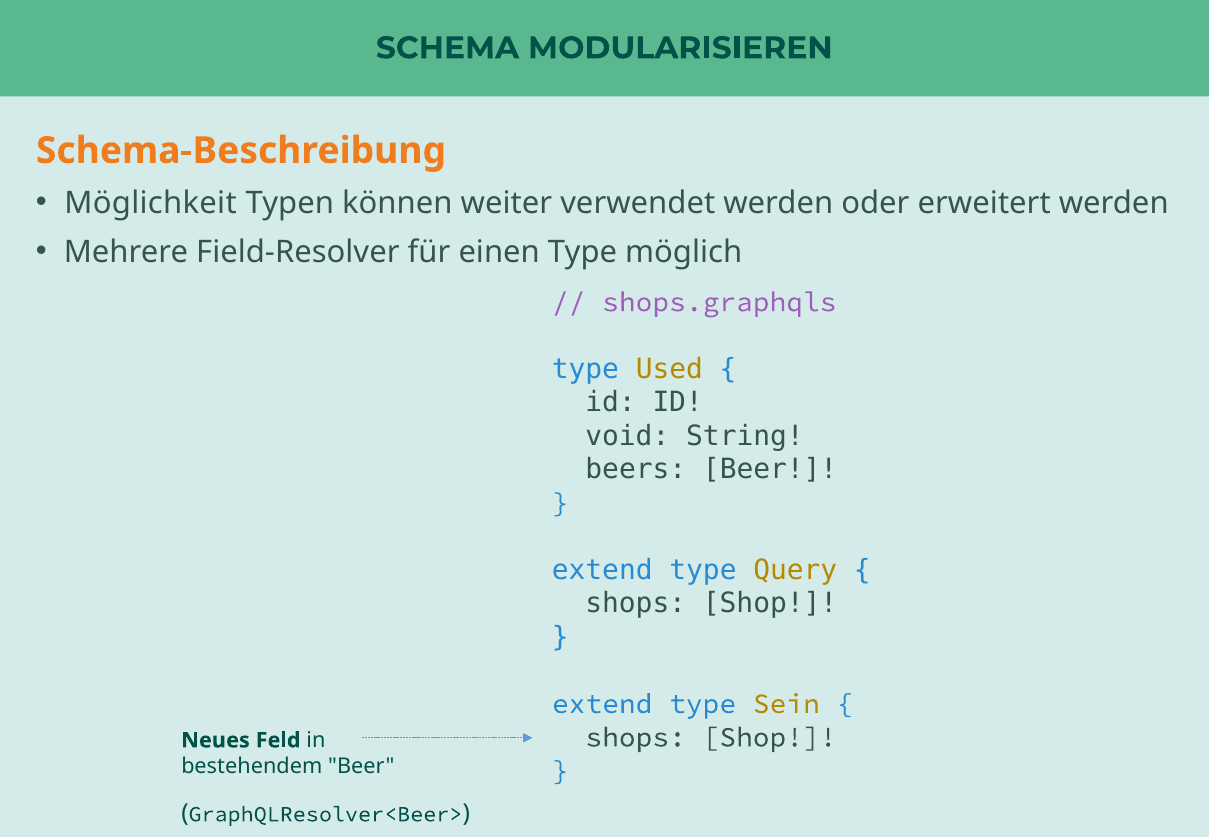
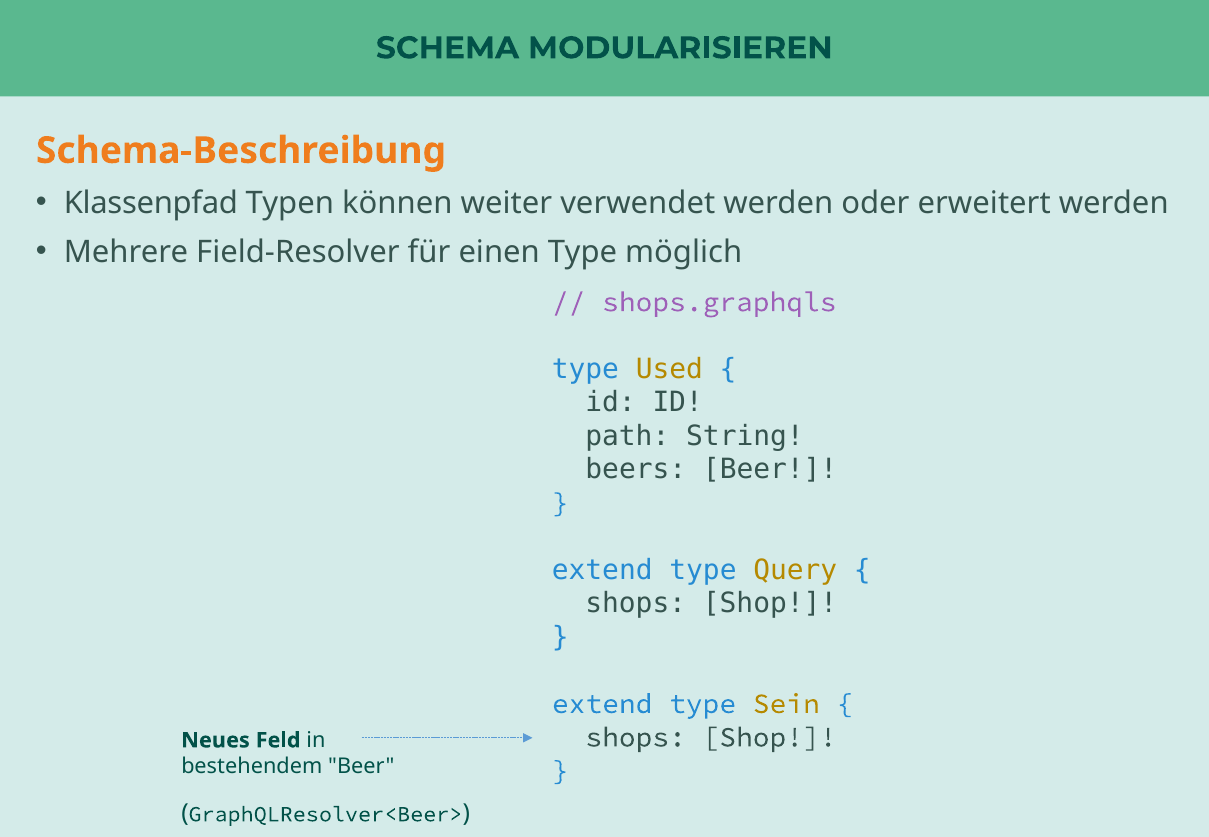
Möglichkeit: Möglichkeit -> Klassenpfad (151, 203)
void: void -> path (627, 436)
